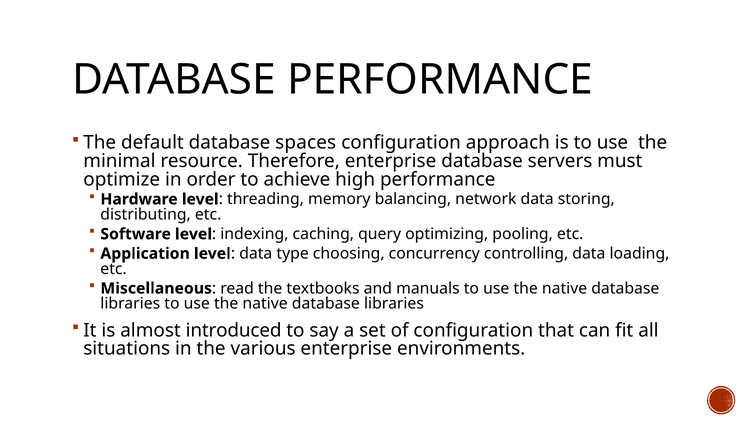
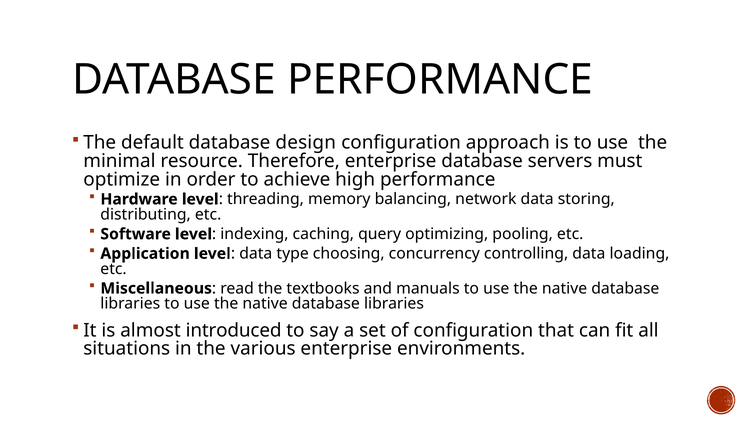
spaces: spaces -> design (306, 143)
